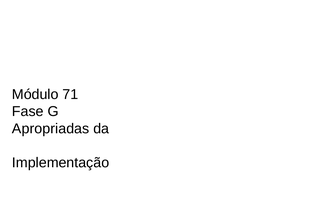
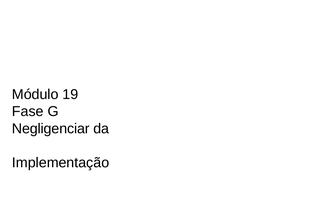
71: 71 -> 19 (70, 94)
Apropriadas: Apropriadas -> Negligenciar (51, 128)
